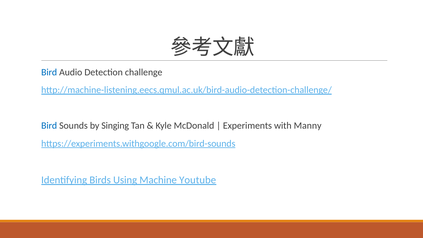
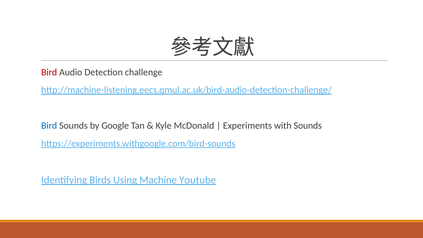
Bird colour: blue -> red (49, 72)
Singing: Singing -> Google (115, 126)
with Manny: Manny -> Sounds (308, 126)
